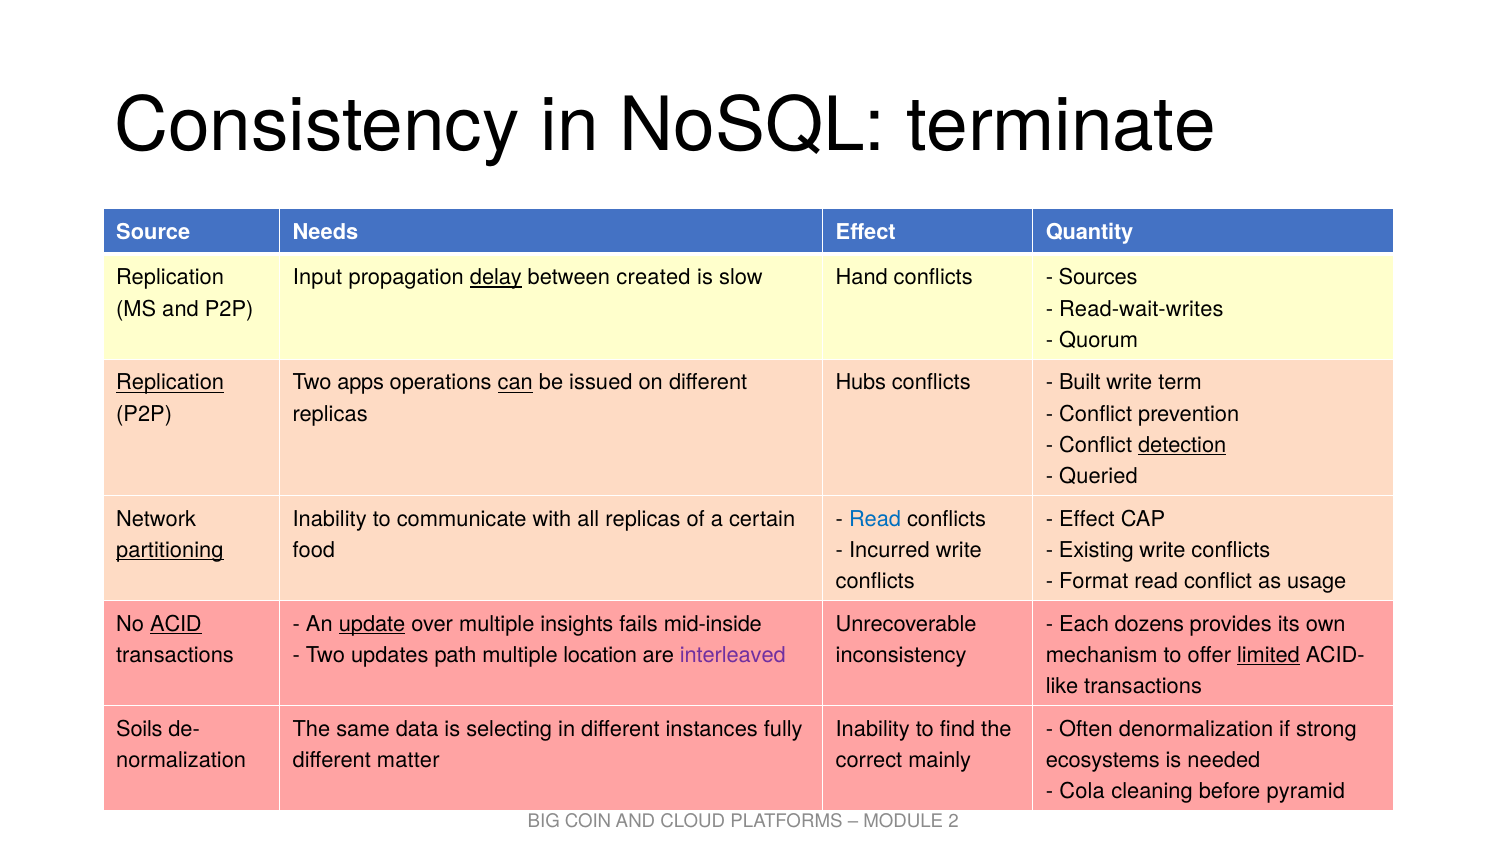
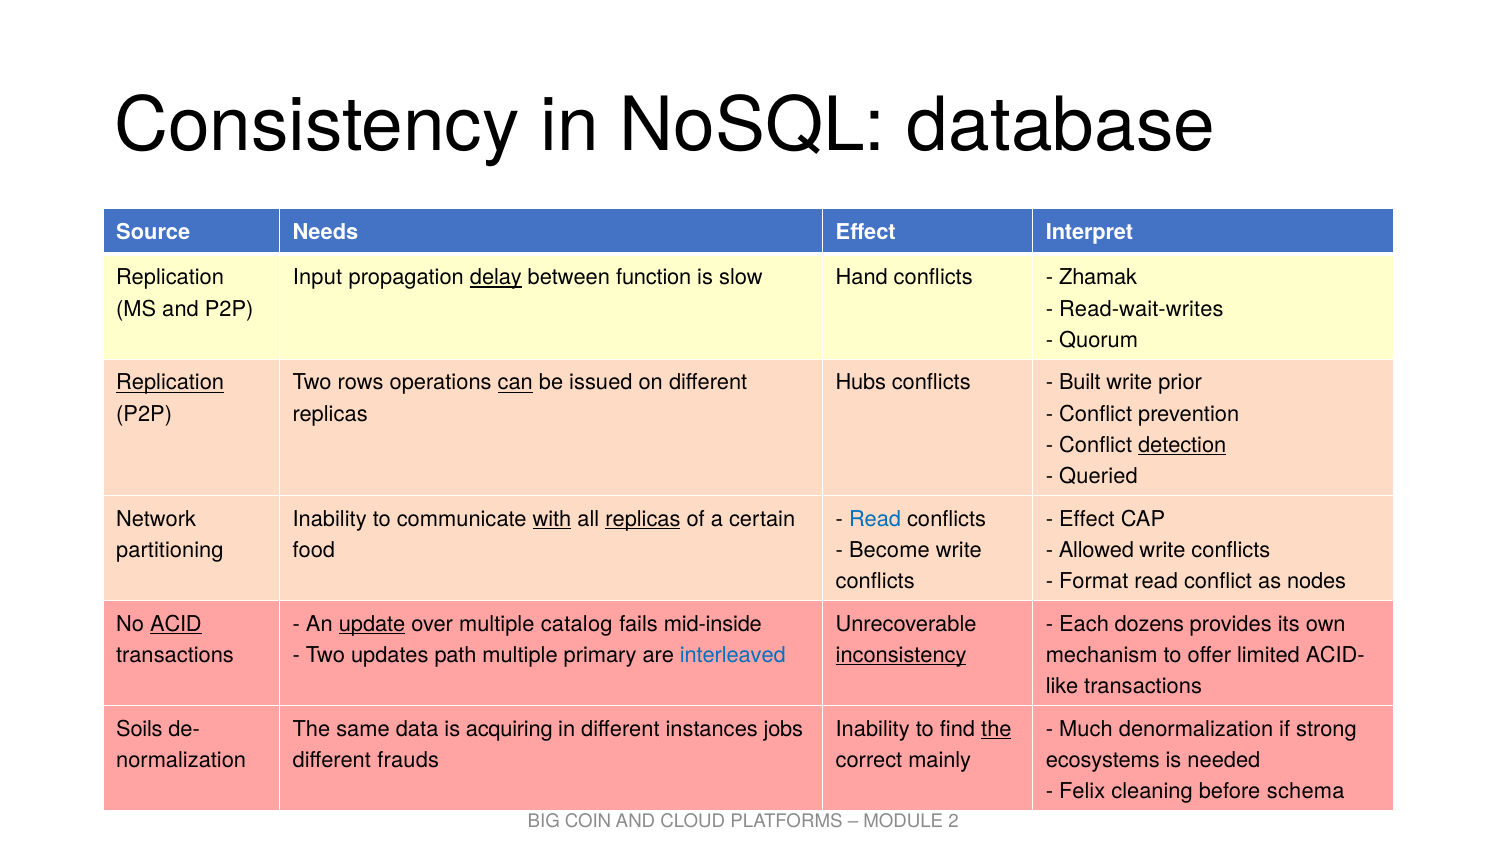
terminate: terminate -> database (1061, 126)
Quantity: Quantity -> Interpret (1090, 232)
created: created -> function (654, 278)
Sources: Sources -> Zhamak (1098, 278)
apps: apps -> rows (361, 383)
term: term -> prior (1180, 383)
with underline: none -> present (552, 519)
replicas underline: none -> present (643, 519)
partitioning underline: present -> none (170, 550)
Incurred: Incurred -> Become (889, 550)
Existing: Existing -> Allowed (1096, 550)
usage: usage -> nodes (1317, 582)
insights: insights -> catalog (577, 624)
location: location -> primary (600, 655)
interleaved colour: purple -> blue (733, 655)
inconsistency underline: none -> present (901, 655)
limited underline: present -> none (1268, 655)
selecting: selecting -> acquiring (509, 729)
fully: fully -> jobs (783, 729)
the underline: none -> present (996, 729)
Often: Often -> Much (1086, 729)
matter: matter -> frauds (408, 760)
Cola: Cola -> Felix (1082, 792)
pyramid: pyramid -> schema (1306, 792)
